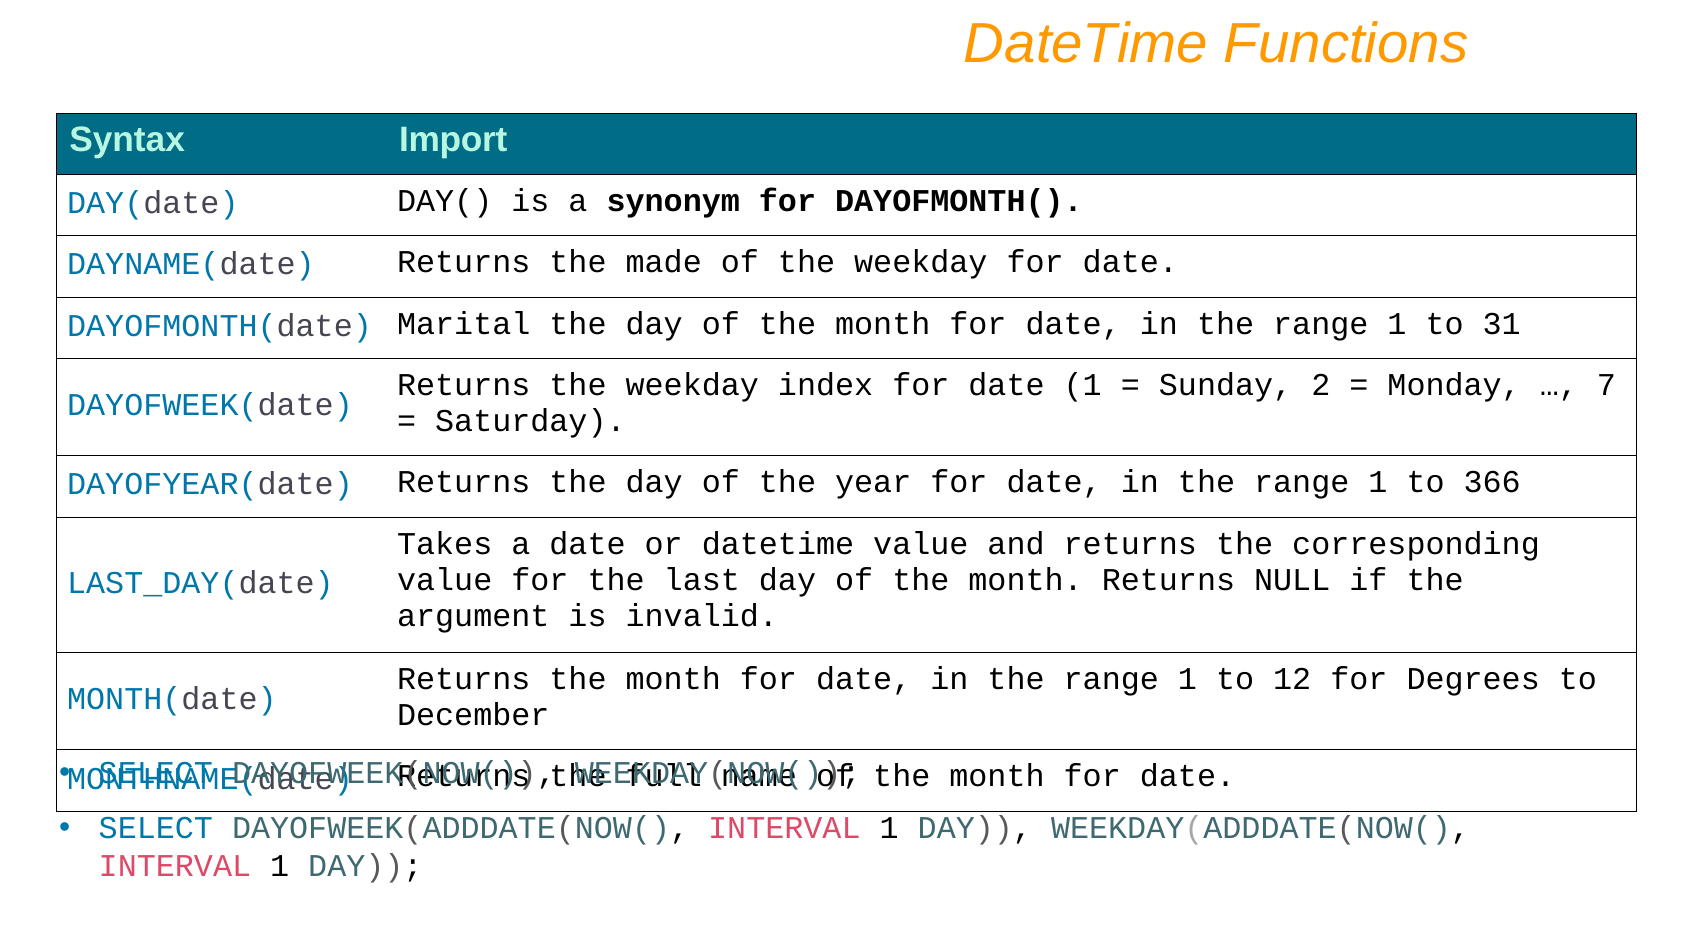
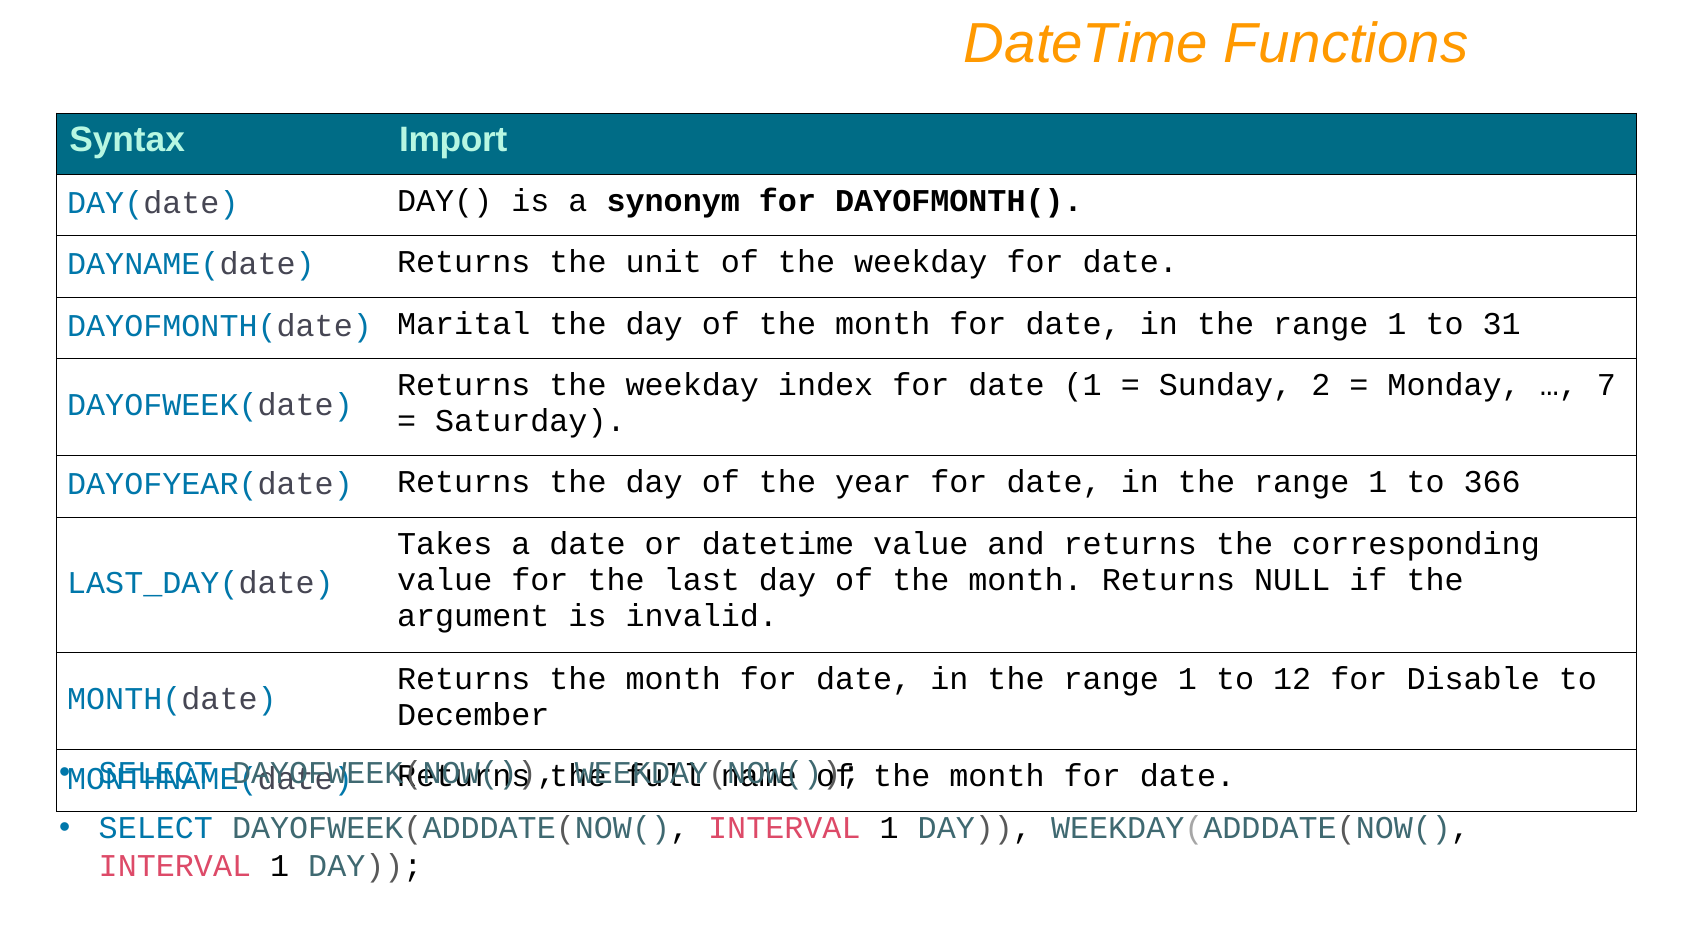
made: made -> unit (664, 262)
Degrees: Degrees -> Disable (1473, 679)
